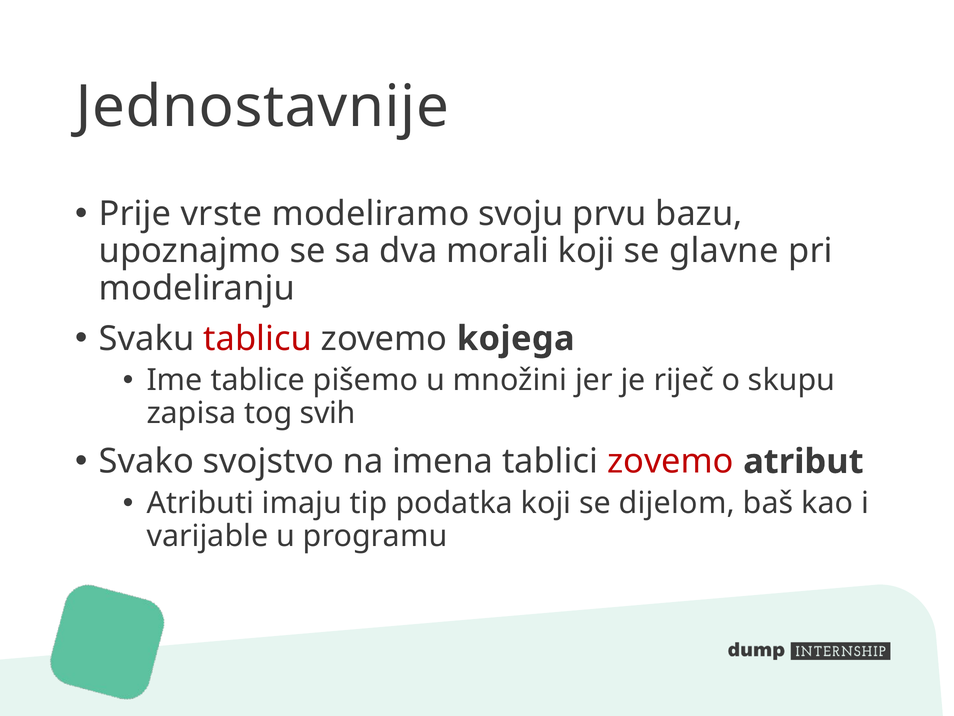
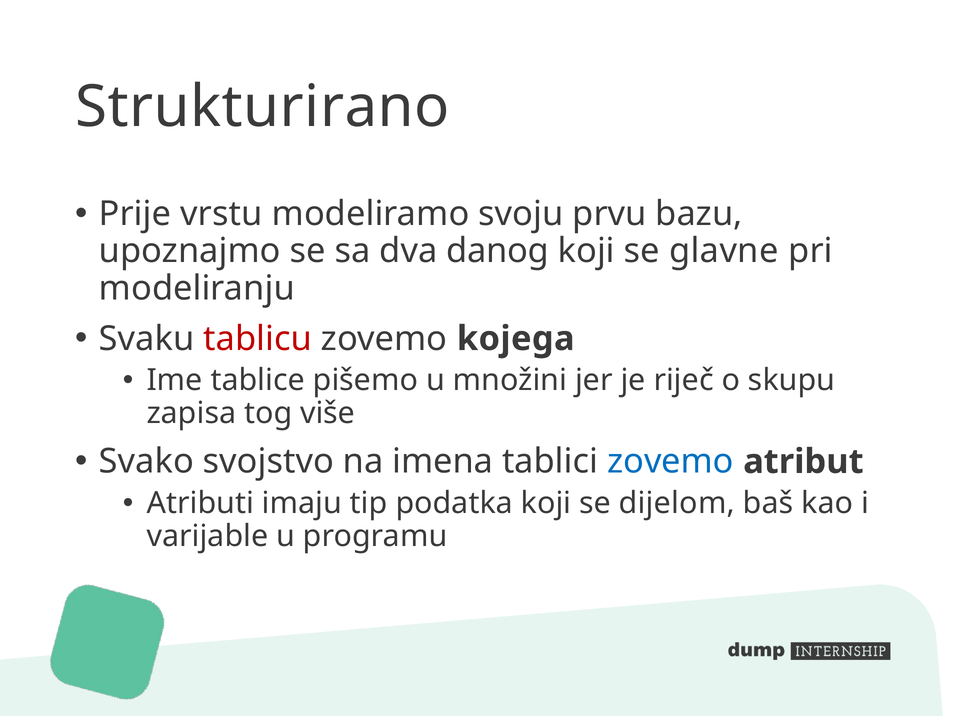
Jednostavnije: Jednostavnije -> Strukturirano (262, 107)
vrste: vrste -> vrstu (221, 214)
morali: morali -> danog (498, 251)
svih: svih -> više (328, 413)
zovemo colour: red -> blue (670, 461)
